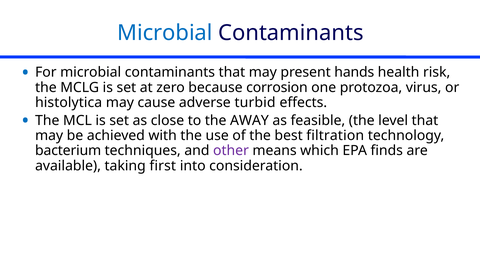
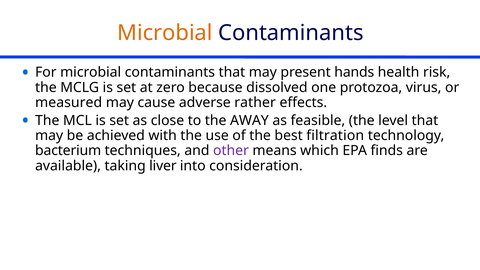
Microbial colour: blue -> orange (165, 33)
corrosion: corrosion -> dissolved (277, 87)
histolytica: histolytica -> measured (69, 103)
turbid: turbid -> rather (255, 103)
first: first -> liver (163, 166)
